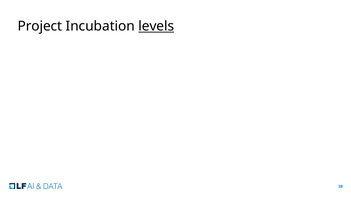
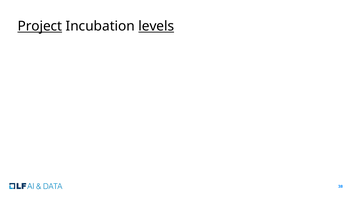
Project underline: none -> present (40, 26)
